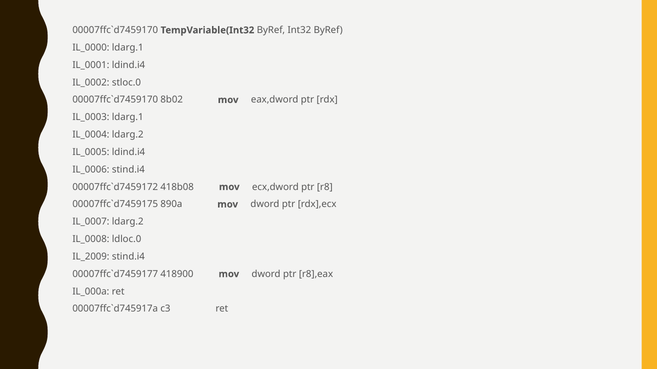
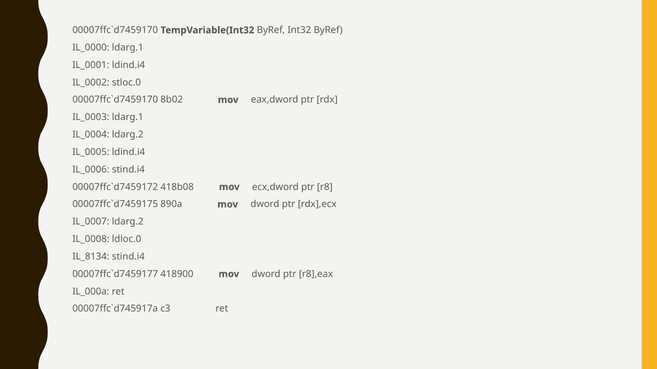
IL_2009: IL_2009 -> IL_8134 (91, 257)
